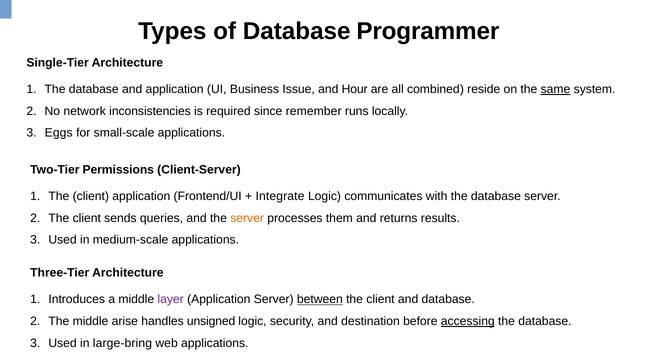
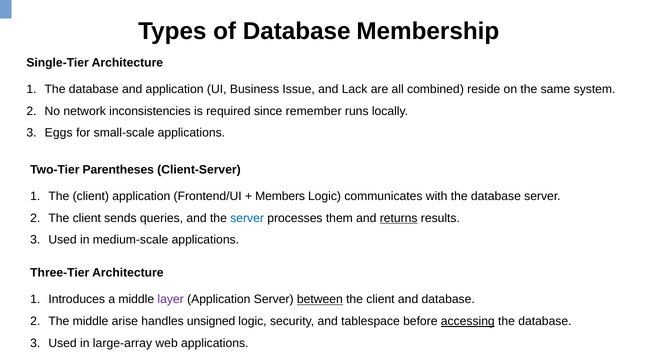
Programmer: Programmer -> Membership (428, 31)
Hour: Hour -> Lack (355, 89)
same underline: present -> none (555, 89)
Permissions: Permissions -> Parentheses (118, 170)
Integrate: Integrate -> Members (280, 196)
server colour: orange -> blue (247, 218)
returns underline: none -> present (399, 218)
destination: destination -> tablespace (370, 321)
large-bring: large-bring -> large-array (122, 343)
